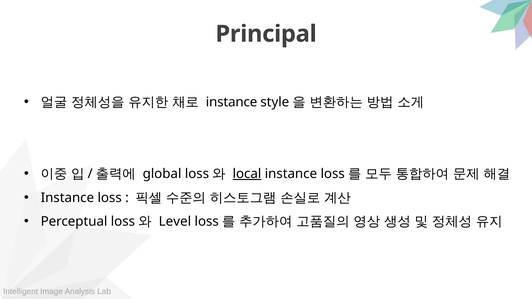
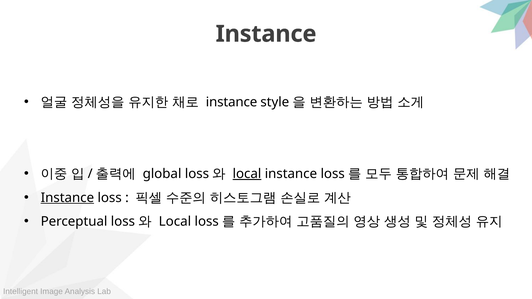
Principal: Principal -> Instance (266, 34)
Instance underline: none -> present (67, 198)
Level: Level -> Local (175, 222)
